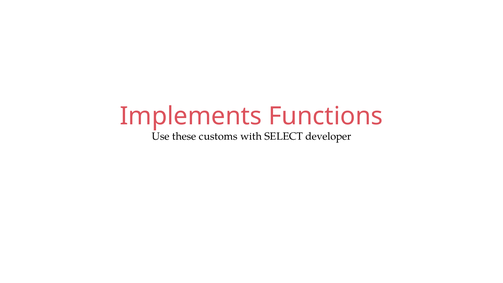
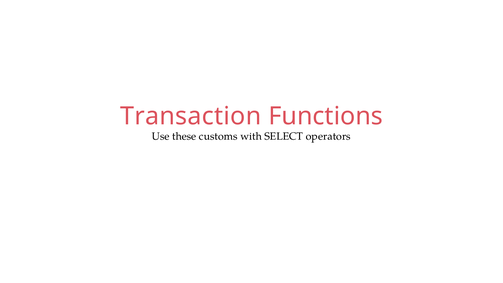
Implements: Implements -> Transaction (191, 116)
developer: developer -> operators (328, 137)
